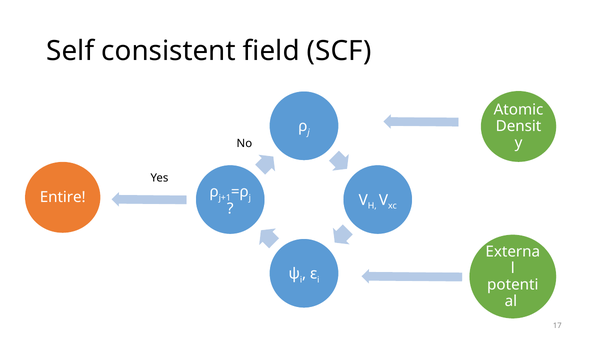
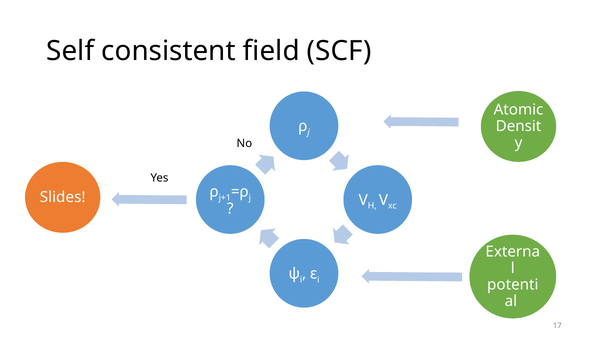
Entire: Entire -> Slides (63, 197)
